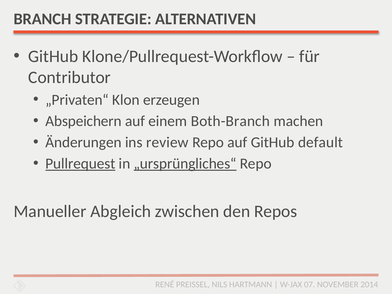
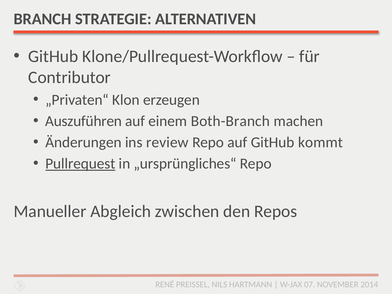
Abspeichern: Abspeichern -> Auszuführen (84, 121)
default: default -> kommt (321, 142)
„ursprüngliches“ underline: present -> none (185, 164)
